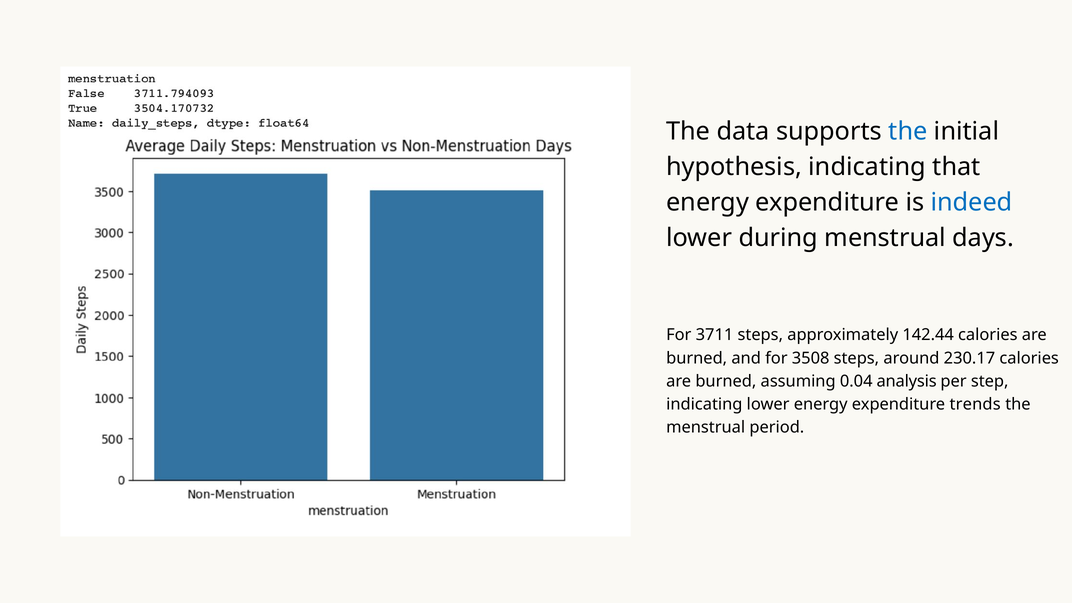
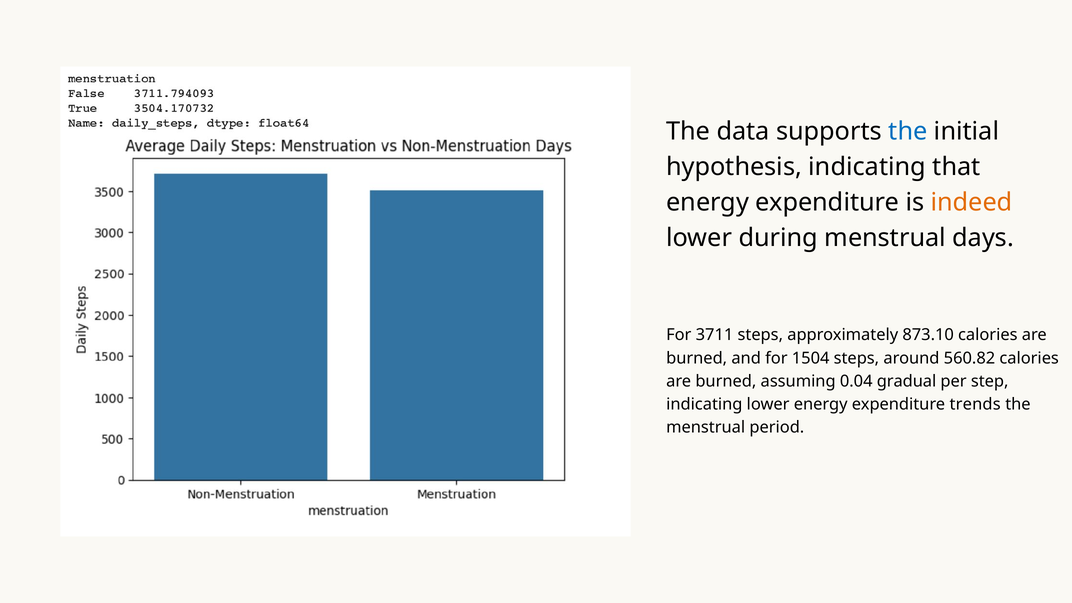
indeed colour: blue -> orange (972, 202)
142.44: 142.44 -> 873.10 (928, 335)
3508: 3508 -> 1504 (811, 358)
230.17: 230.17 -> 560.82 (969, 358)
analysis: analysis -> gradual (907, 381)
